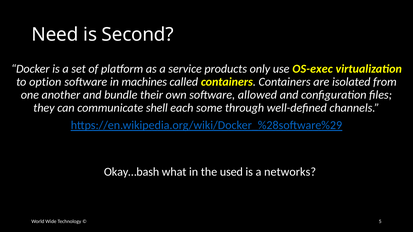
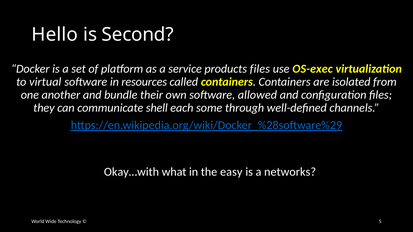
Need: Need -> Hello (55, 35)
products only: only -> files (260, 69)
option: option -> virtual (45, 82)
machines: machines -> resources (144, 82)
Okay…bash: Okay…bash -> Okay…with (132, 172)
used: used -> easy (231, 172)
